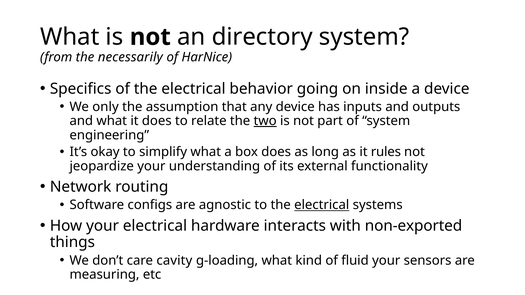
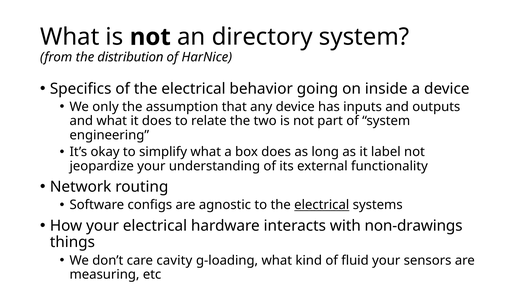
necessarily: necessarily -> distribution (130, 57)
two underline: present -> none (265, 121)
rules: rules -> label (386, 152)
non-exported: non-exported -> non-drawings (414, 226)
